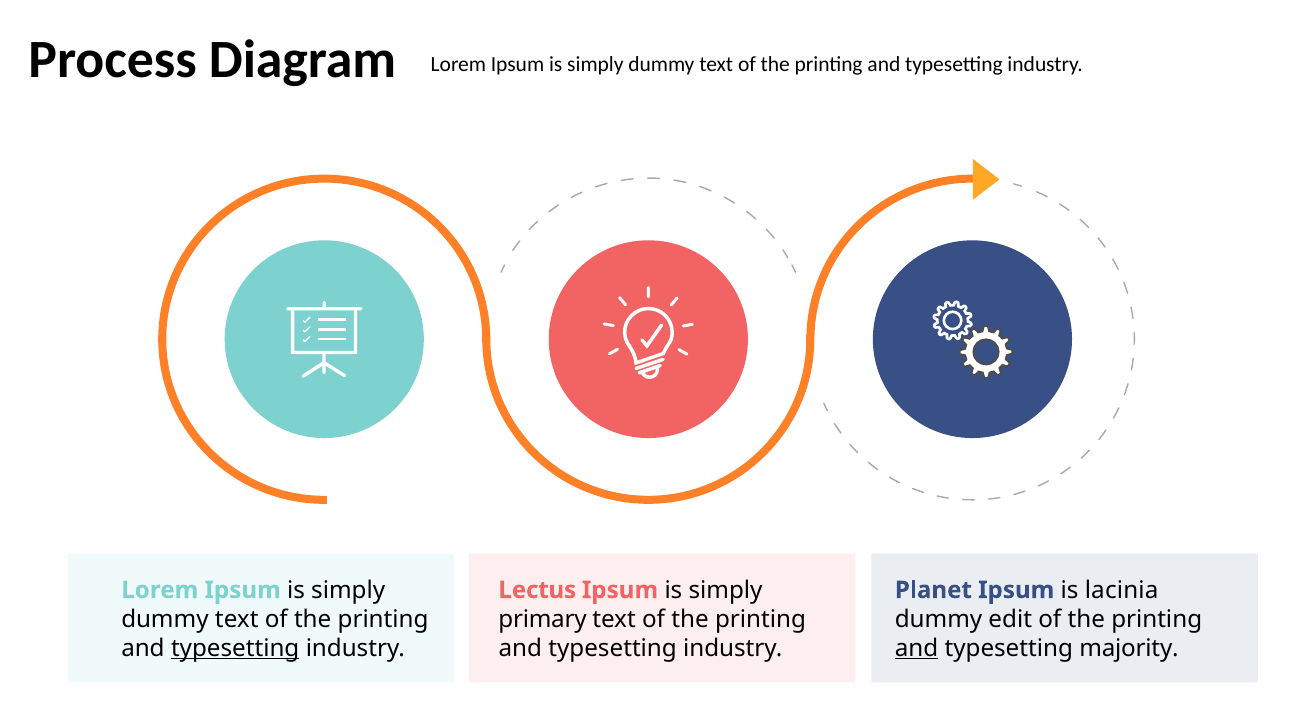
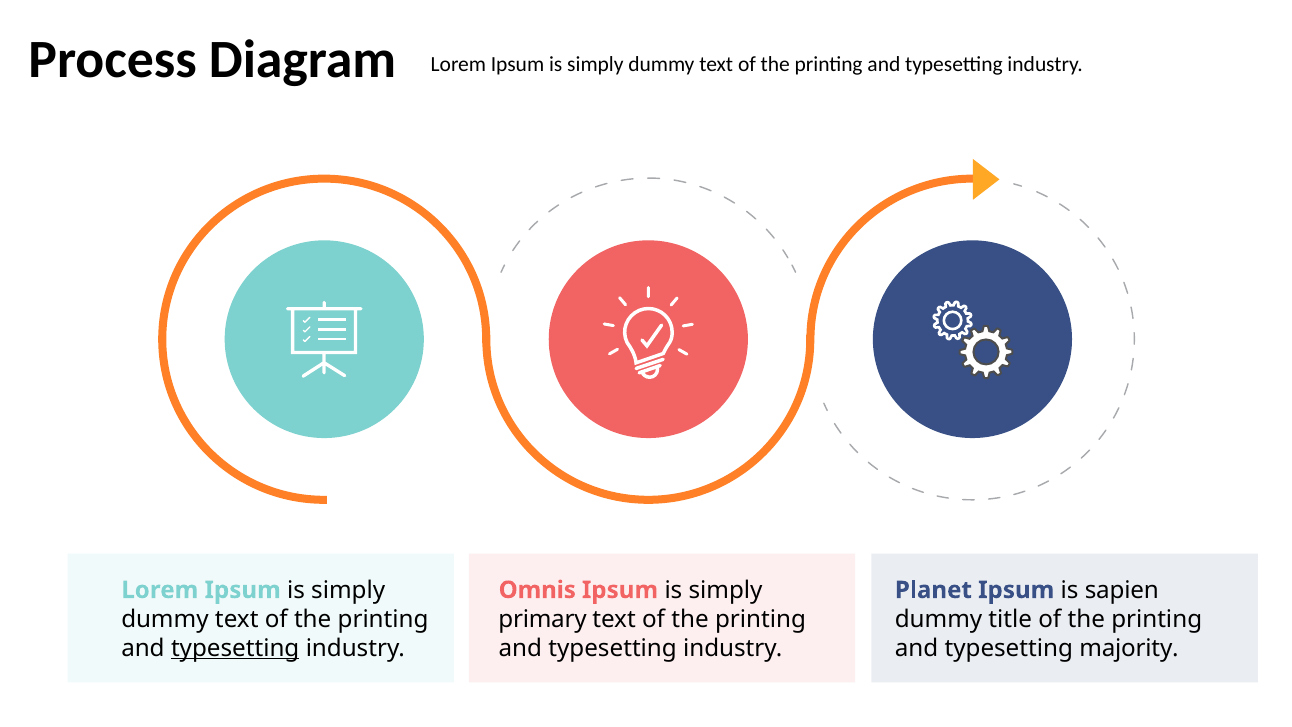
Lectus: Lectus -> Omnis (537, 590)
lacinia: lacinia -> sapien (1122, 590)
edit: edit -> title (1010, 619)
and underline: present -> none (917, 648)
